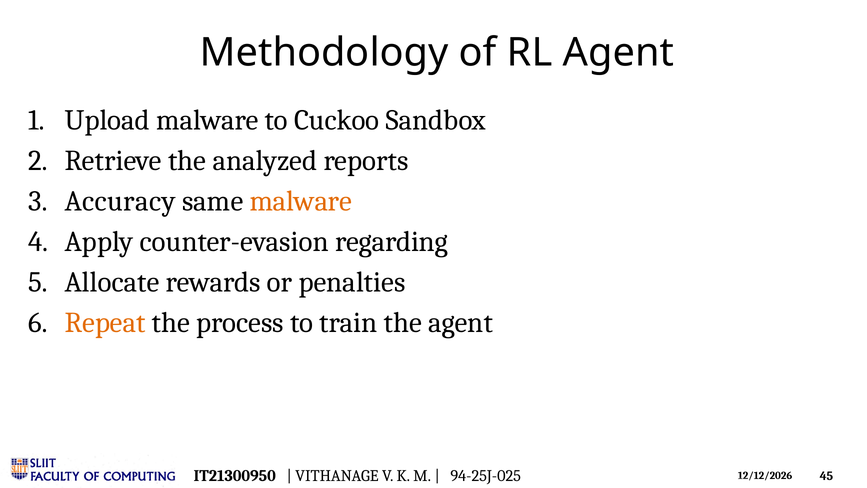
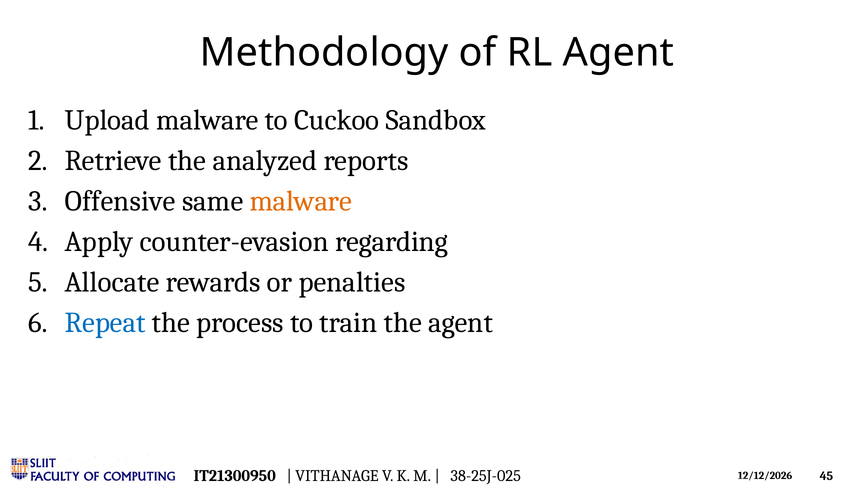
Accuracy: Accuracy -> Offensive (120, 201)
Repeat colour: orange -> blue (105, 323)
94-25J-025: 94-25J-025 -> 38-25J-025 (486, 476)
